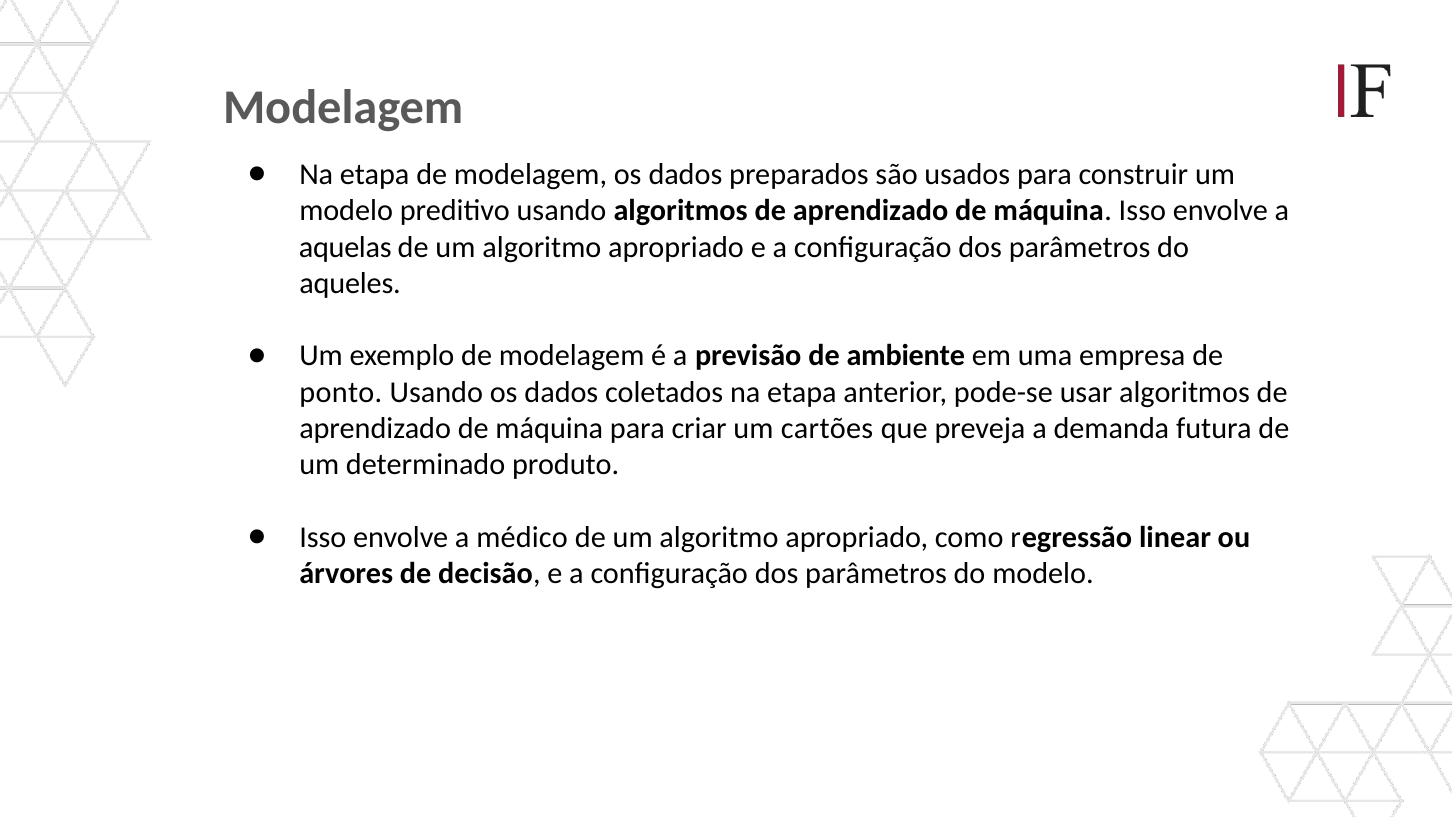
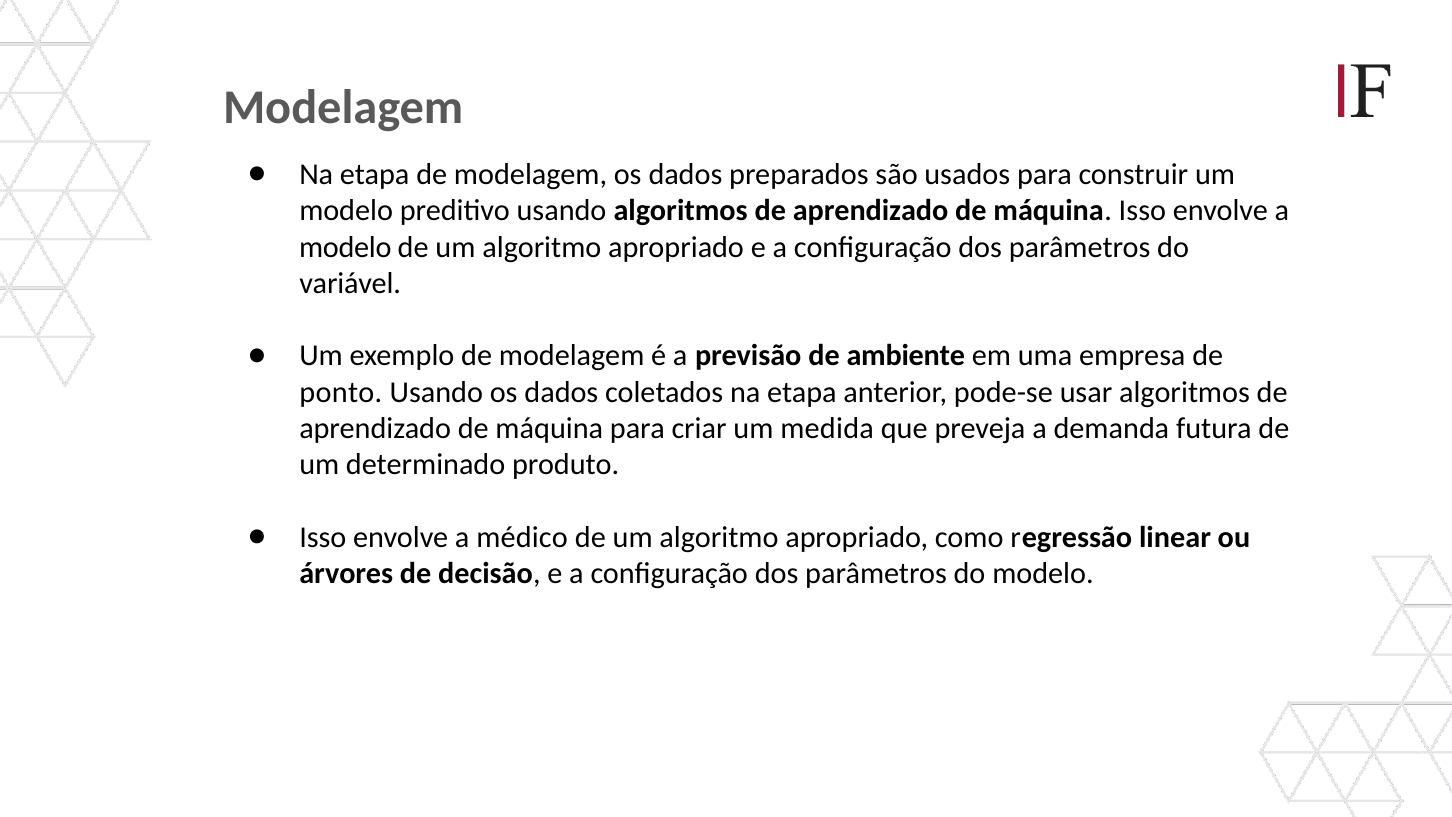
aquelas: aquelas -> modelo (345, 247)
aqueles: aqueles -> variável (350, 283)
cartões: cartões -> medida (827, 428)
